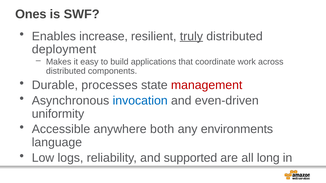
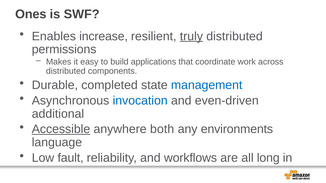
deployment: deployment -> permissions (64, 50)
processes: processes -> completed (110, 85)
management colour: red -> blue (207, 85)
uniformity: uniformity -> additional (58, 114)
Accessible underline: none -> present (61, 129)
logs: logs -> fault (71, 158)
supported: supported -> workflows (190, 158)
